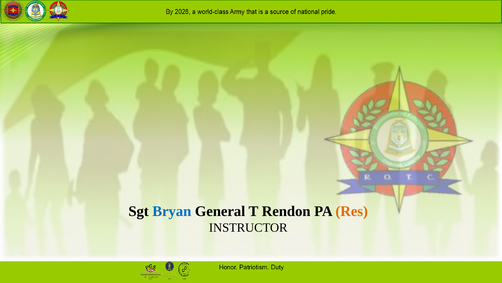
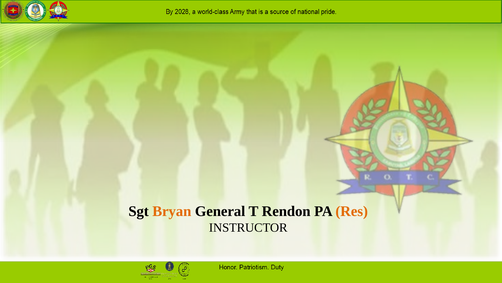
Bryan colour: blue -> orange (172, 211)
